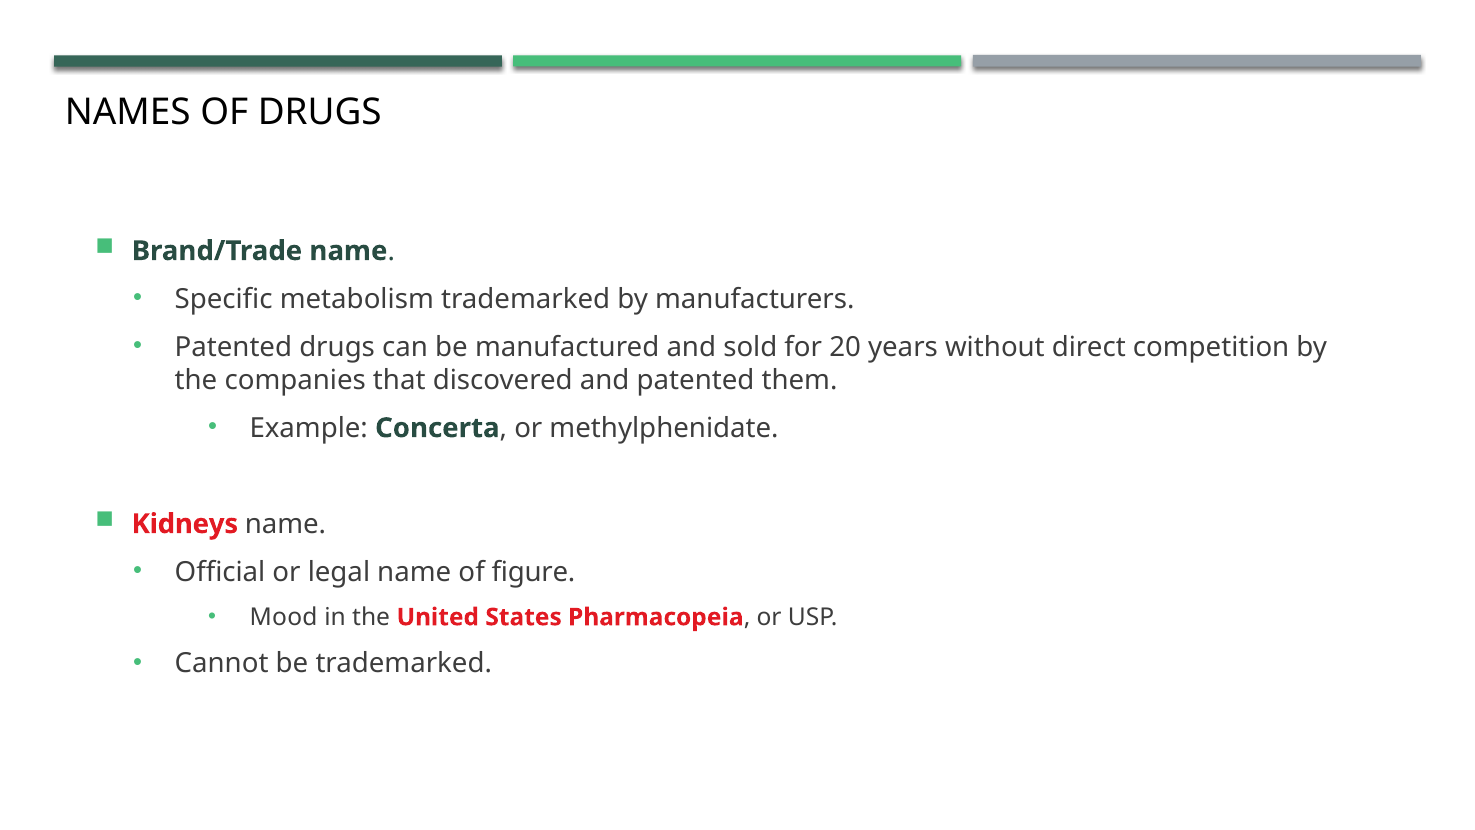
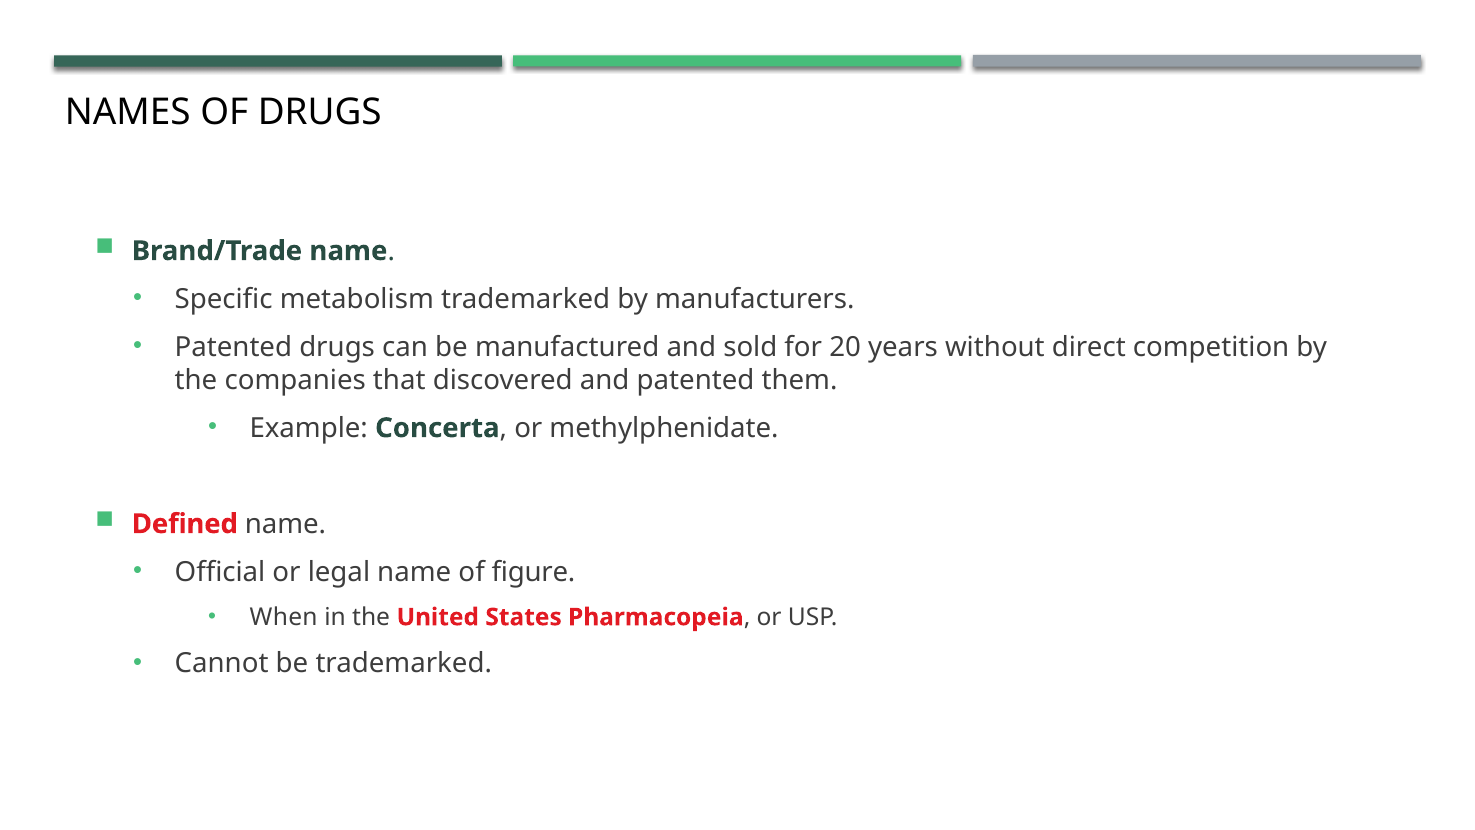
Kidneys: Kidneys -> Defined (185, 524)
Mood: Mood -> When (284, 617)
